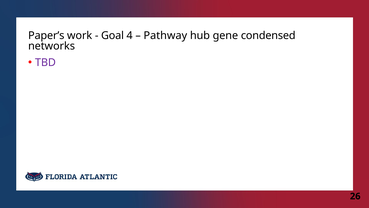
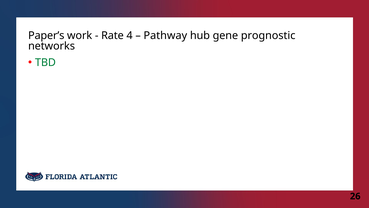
Goal: Goal -> Rate (112, 36)
condensed: condensed -> prognostic (268, 36)
TBD colour: purple -> green (45, 62)
